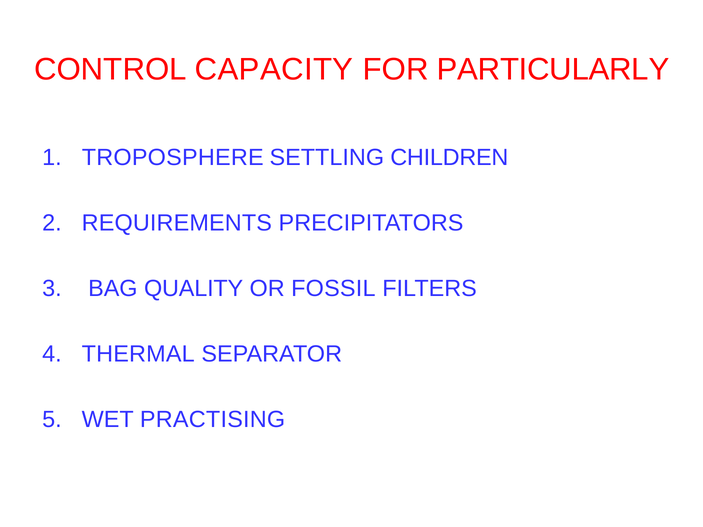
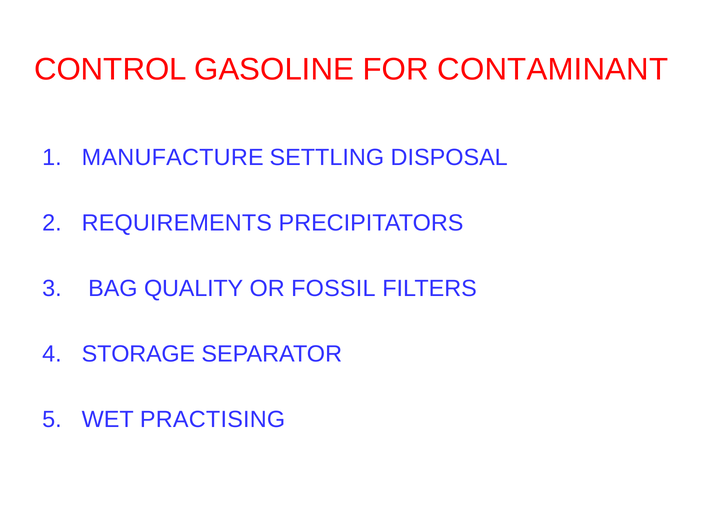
CAPACITY: CAPACITY -> GASOLINE (274, 70)
PARTICULARLY: PARTICULARLY -> CONTAMINANT (553, 70)
TROPOSPHERE: TROPOSPHERE -> MANUFACTURE (173, 157)
CHILDREN: CHILDREN -> DISPOSAL (449, 157)
THERMAL: THERMAL -> STORAGE (138, 354)
